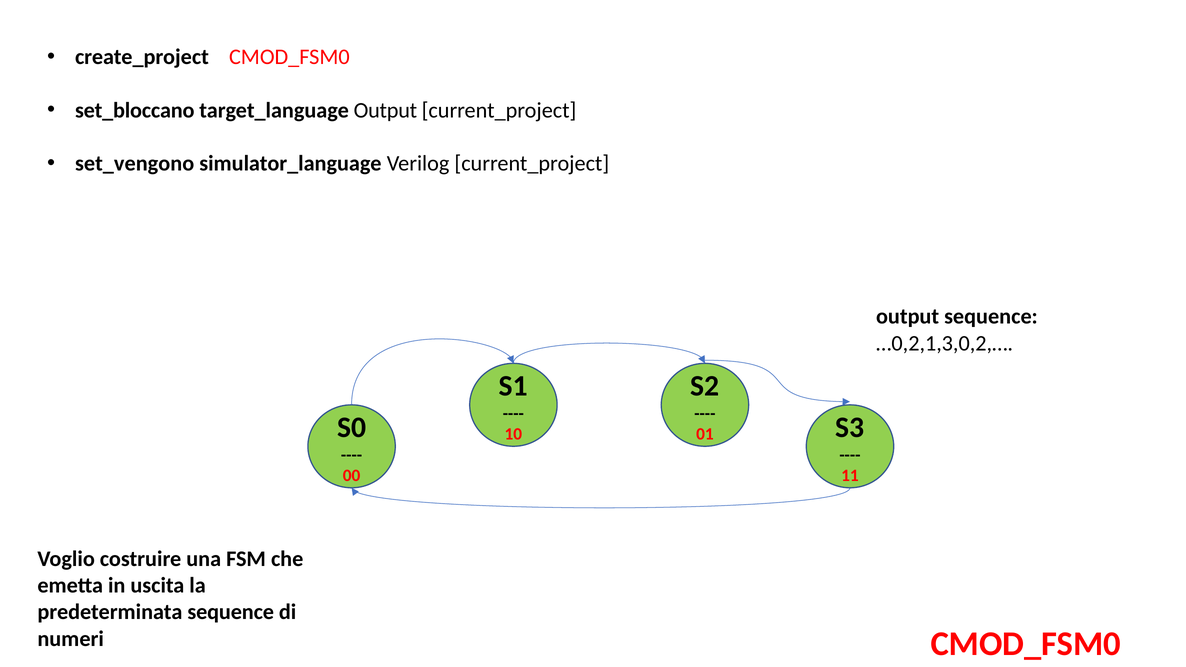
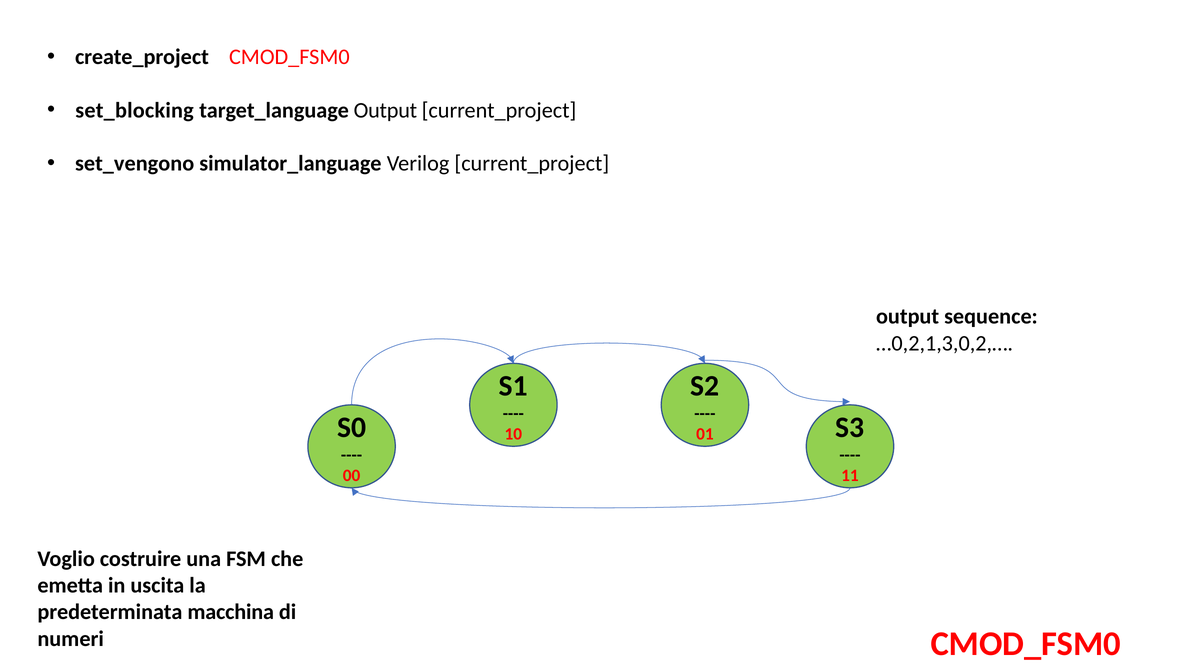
set_bloccano: set_bloccano -> set_blocking (135, 110)
predeterminata sequence: sequence -> macchina (231, 612)
